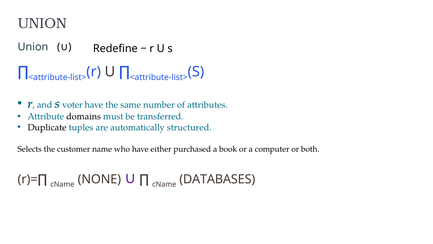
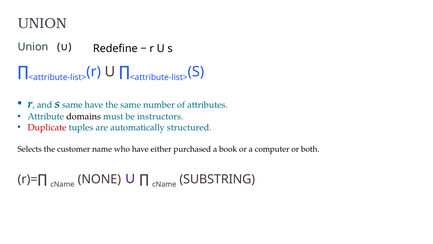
s voter: voter -> same (72, 105)
transferred: transferred -> instructors (160, 116)
Duplicate colour: black -> red (47, 127)
DATABASES: DATABASES -> SUBSTRING (217, 179)
